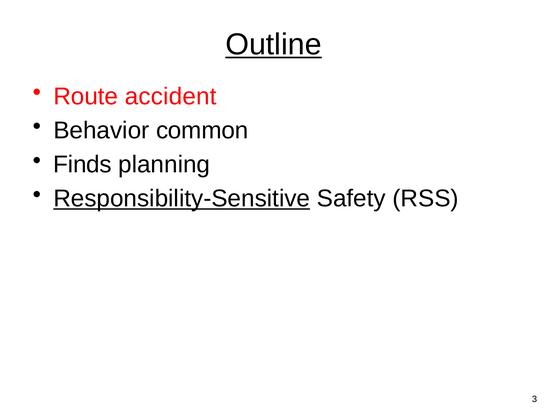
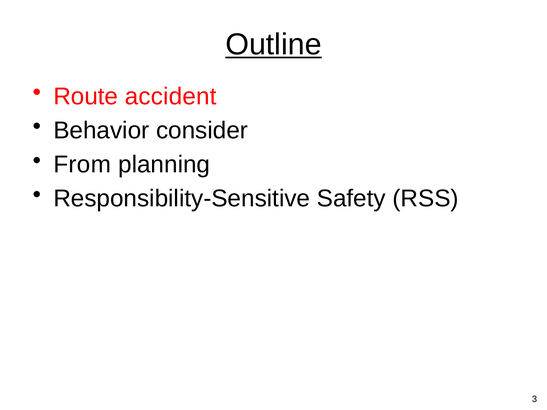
common: common -> consider (202, 131)
Finds: Finds -> From (82, 165)
Responsibility-Sensitive underline: present -> none (182, 199)
